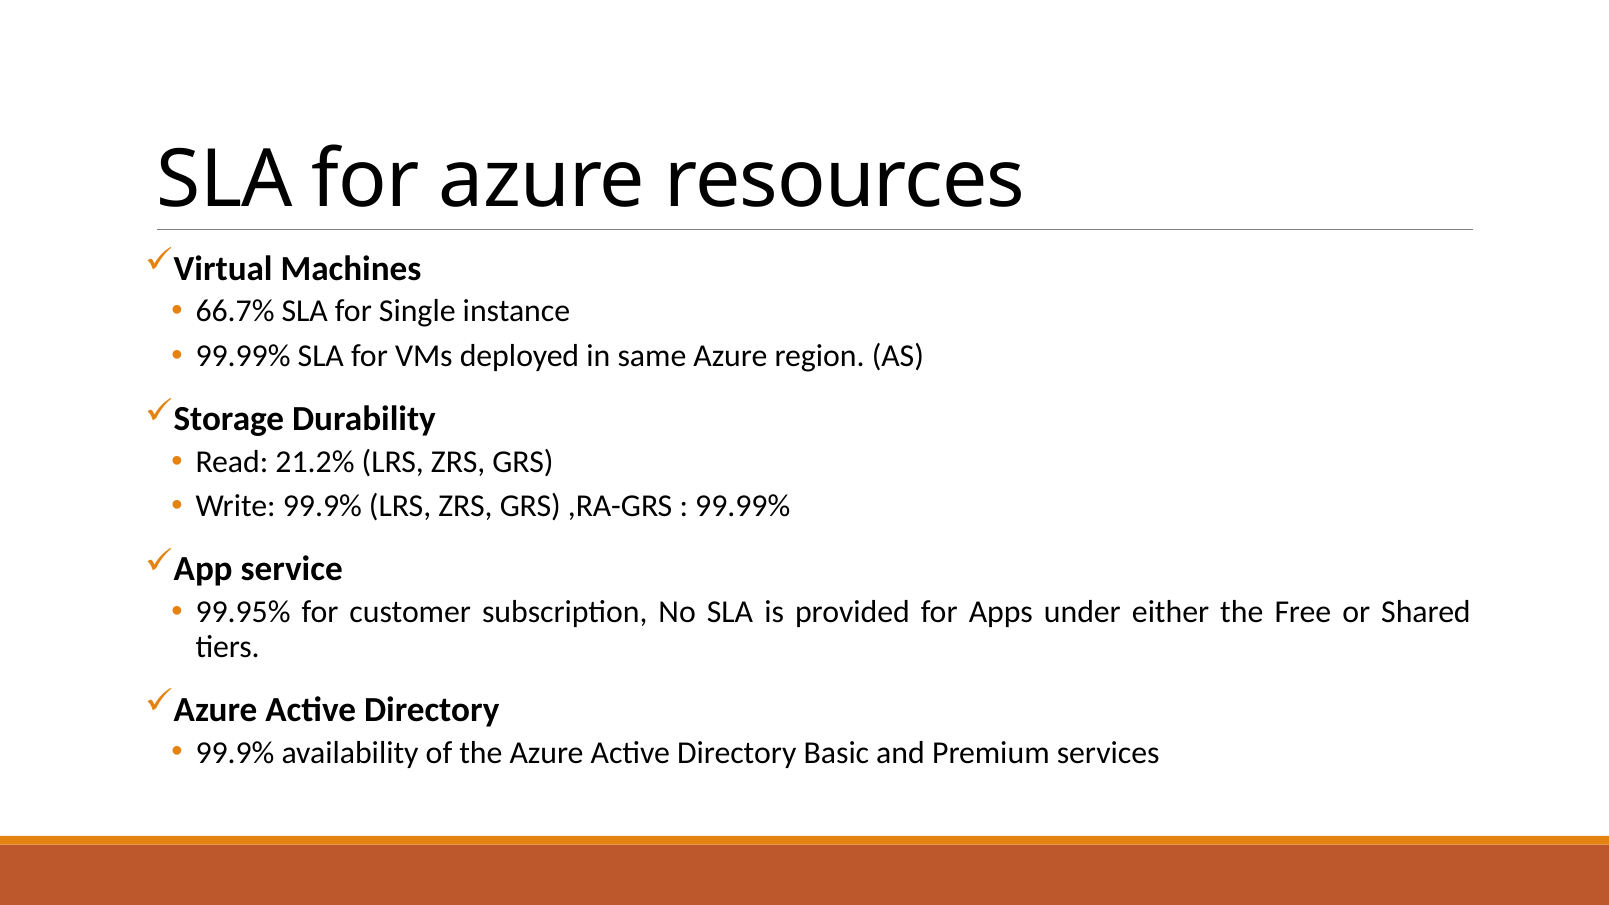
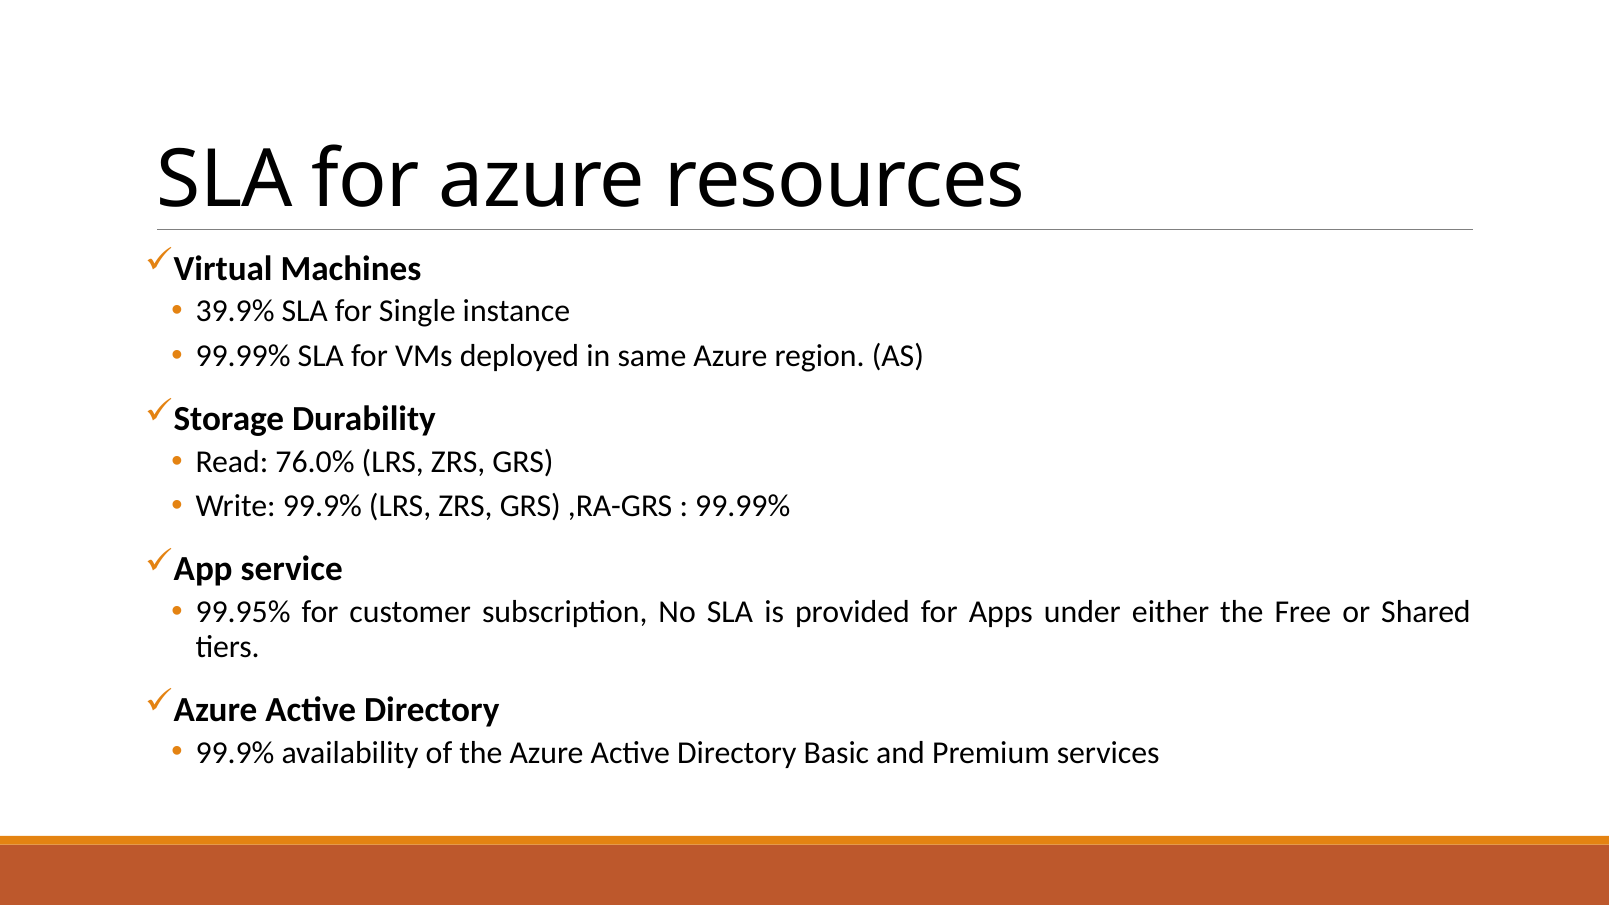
66.7%: 66.7% -> 39.9% (235, 311)
21.2%: 21.2% -> 76.0% (315, 462)
